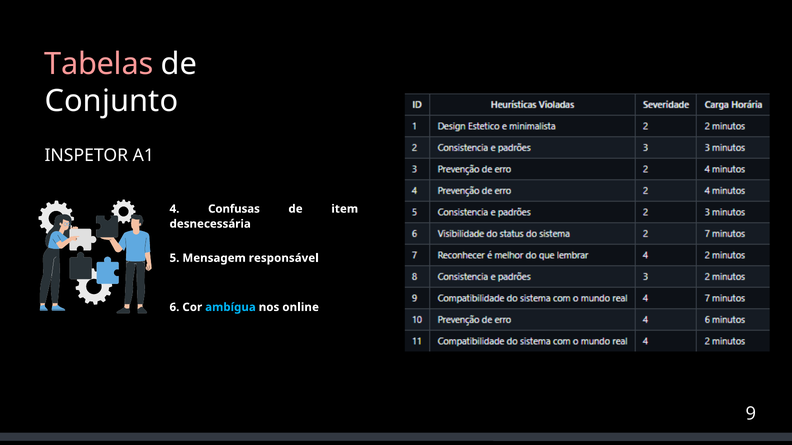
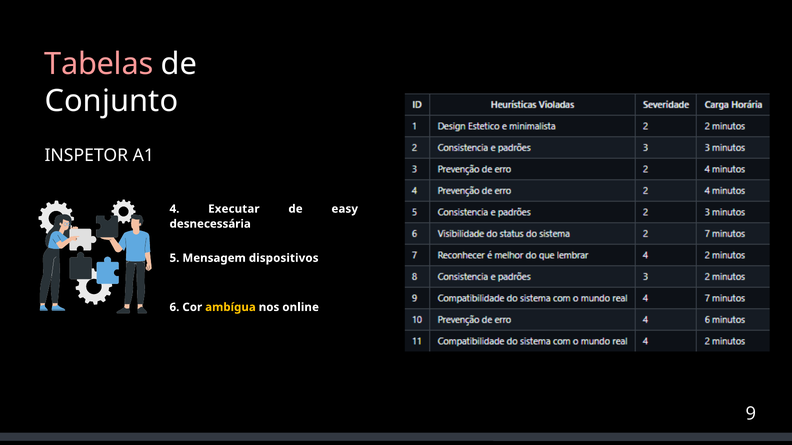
Confusas: Confusas -> Executar (234, 209)
item: item -> easy (345, 209)
responsável: responsável -> dispositivos (284, 258)
ambígua colour: light blue -> yellow (230, 308)
